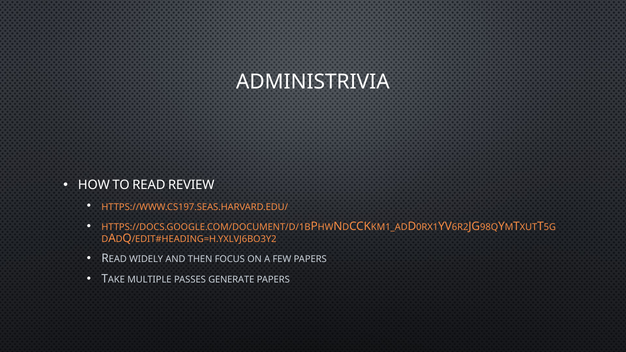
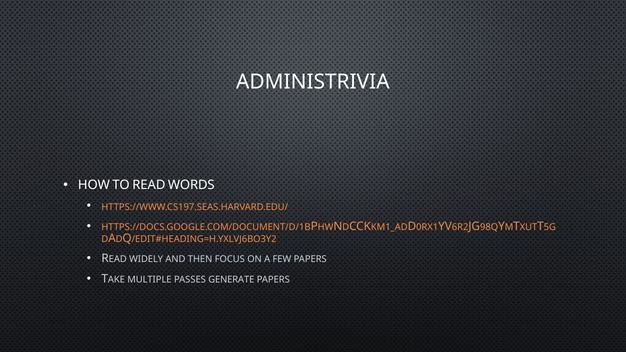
REVIEW: REVIEW -> WORDS (191, 185)
